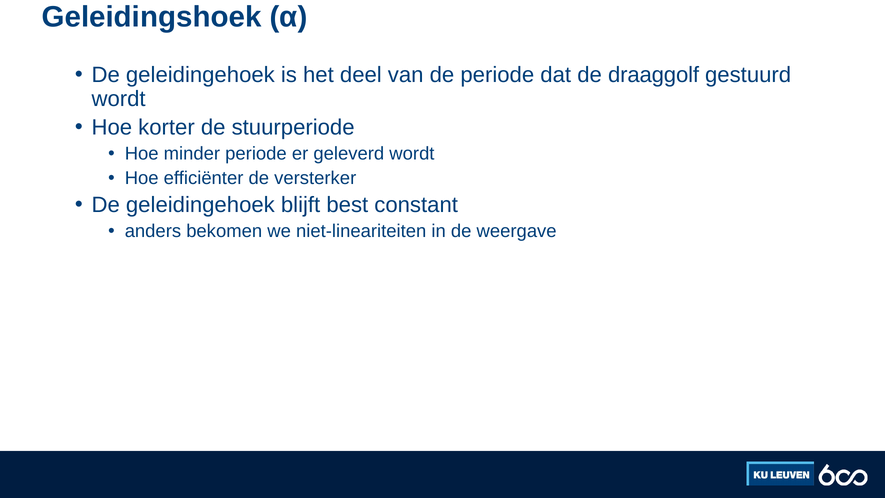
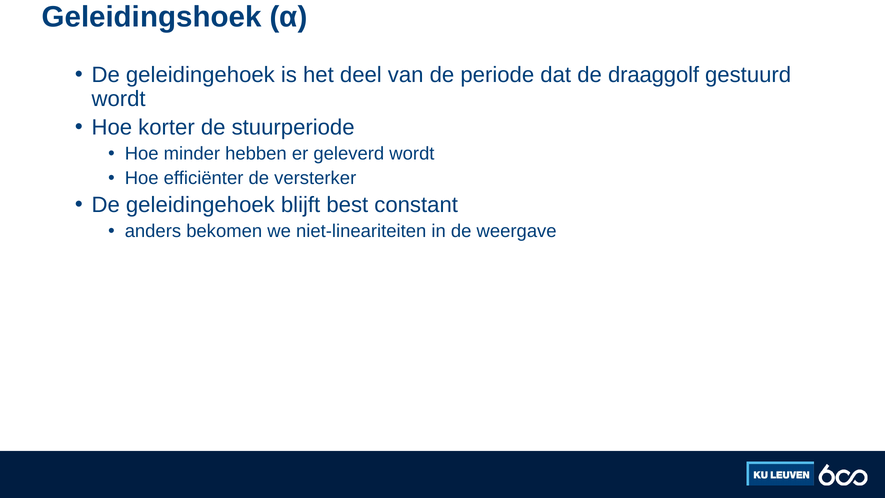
minder periode: periode -> hebben (256, 154)
